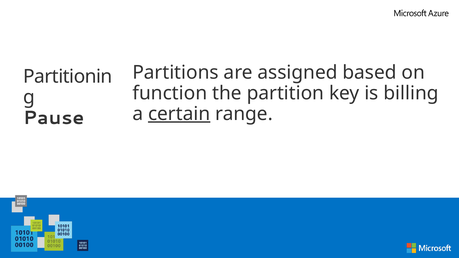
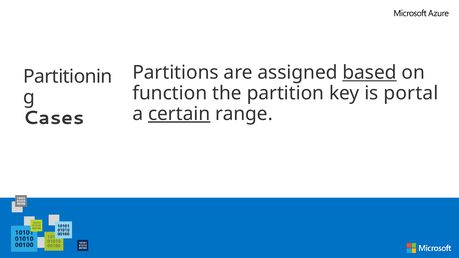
based underline: none -> present (370, 73)
billing: billing -> portal (411, 93)
Pause: Pause -> Cases (54, 118)
